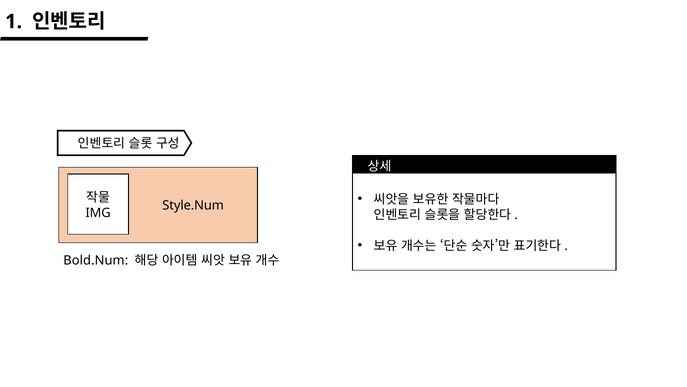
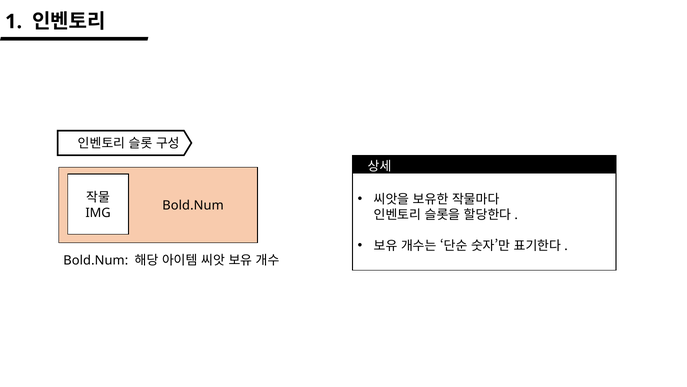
Style.Num: Style.Num -> Bold.Num (193, 205)
